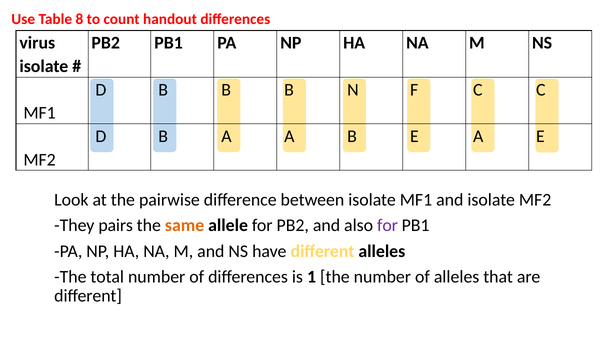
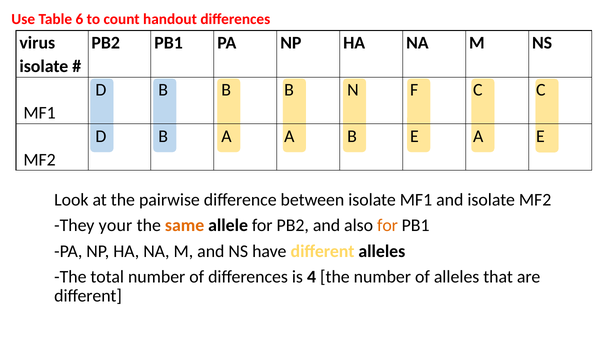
8: 8 -> 6 (79, 19)
pairs: pairs -> your (116, 225)
for colour: purple -> orange (387, 225)
1: 1 -> 4 (312, 277)
